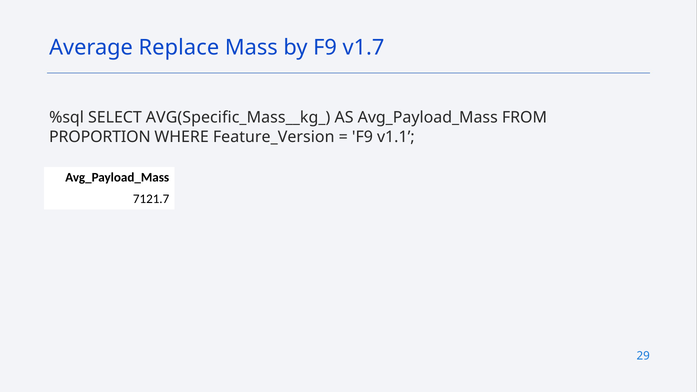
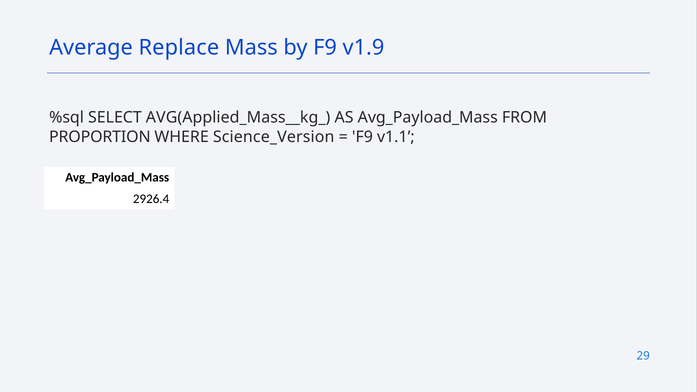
v1.7: v1.7 -> v1.9 (363, 48)
AVG(Specific_Mass__kg_: AVG(Specific_Mass__kg_ -> AVG(Applied_Mass__kg_ (238, 118)
Feature_Version: Feature_Version -> Science_Version (274, 137)
7121.7: 7121.7 -> 2926.4 (151, 199)
